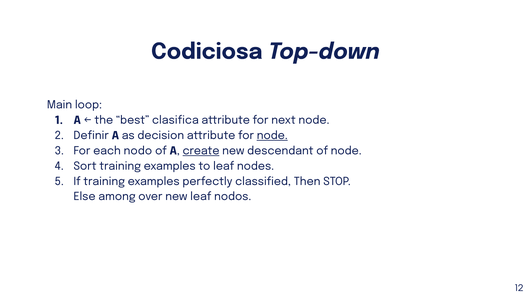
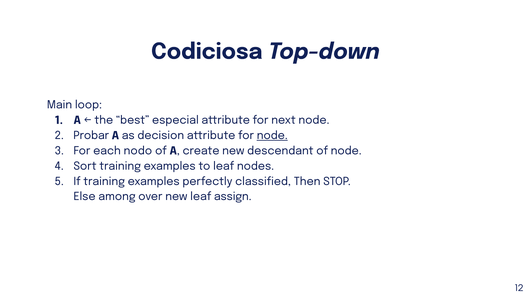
clasifica: clasifica -> especial (175, 120)
Definir: Definir -> Probar (91, 135)
create underline: present -> none (201, 151)
nodos: nodos -> assign (233, 196)
